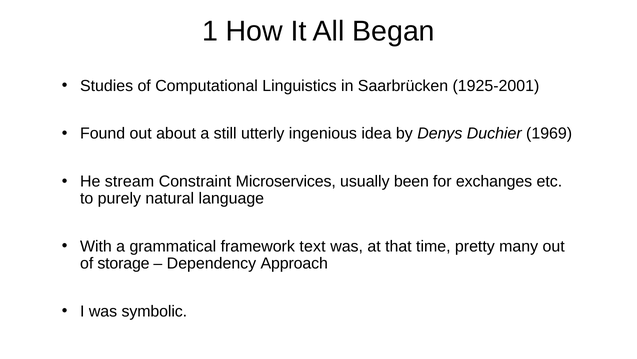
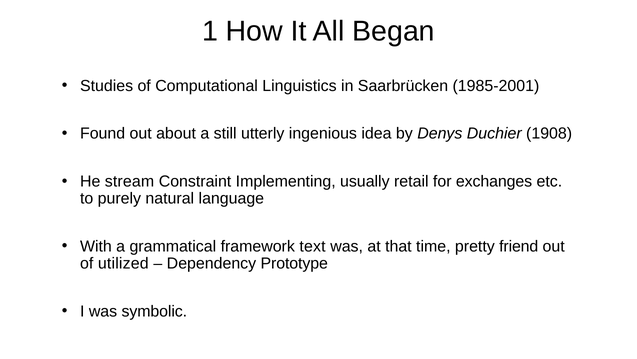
1925-2001: 1925-2001 -> 1985-2001 (496, 86)
1969: 1969 -> 1908 (549, 133)
Microservices: Microservices -> Implementing (286, 181)
been: been -> retail (411, 181)
many: many -> friend (519, 246)
storage: storage -> utilized (123, 263)
Approach: Approach -> Prototype (294, 263)
